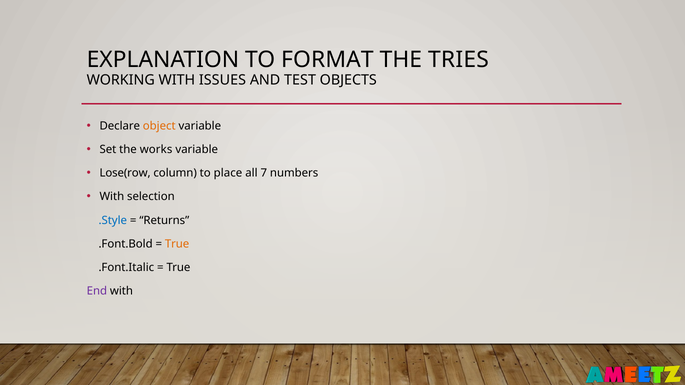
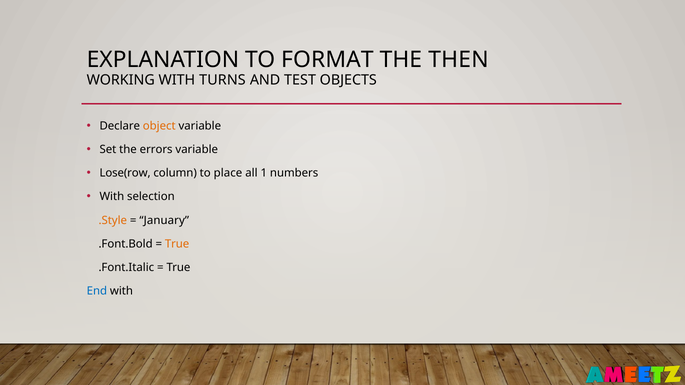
TRIES: TRIES -> THEN (458, 60)
ISSUES: ISSUES -> TURNS (222, 80)
works: works -> errors (156, 150)
7: 7 -> 1 (264, 173)
.Style colour: blue -> orange (113, 220)
Returns: Returns -> January (164, 220)
End colour: purple -> blue (97, 291)
